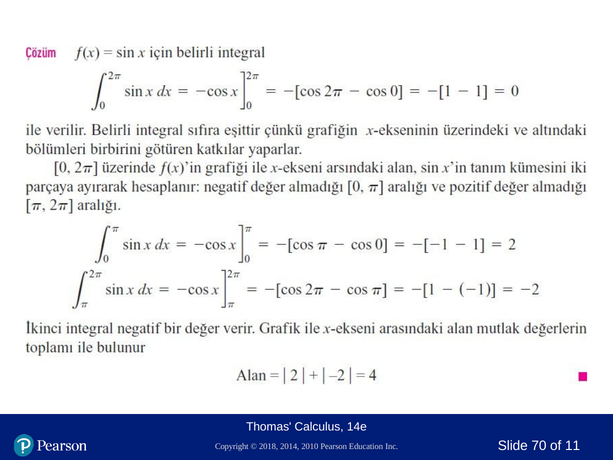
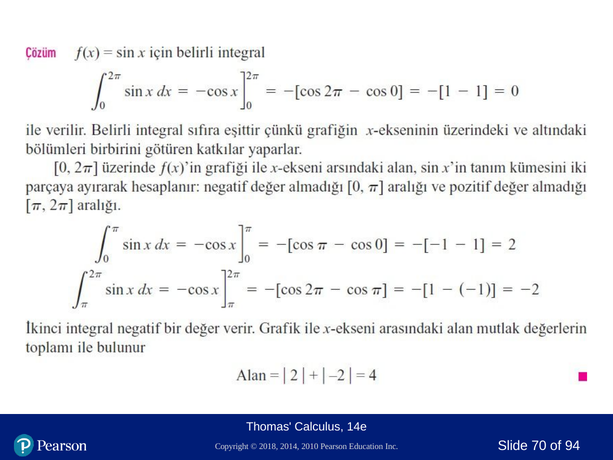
11: 11 -> 94 (573, 446)
